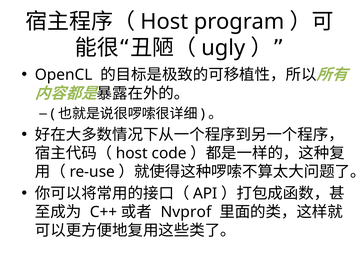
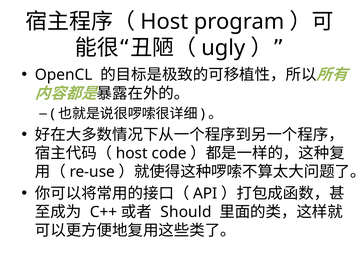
Nvprof: Nvprof -> Should (186, 212)
